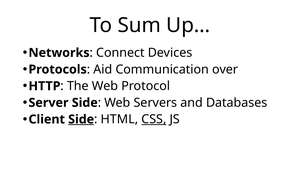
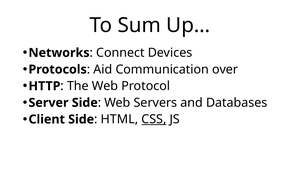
Side underline: present -> none (81, 119)
